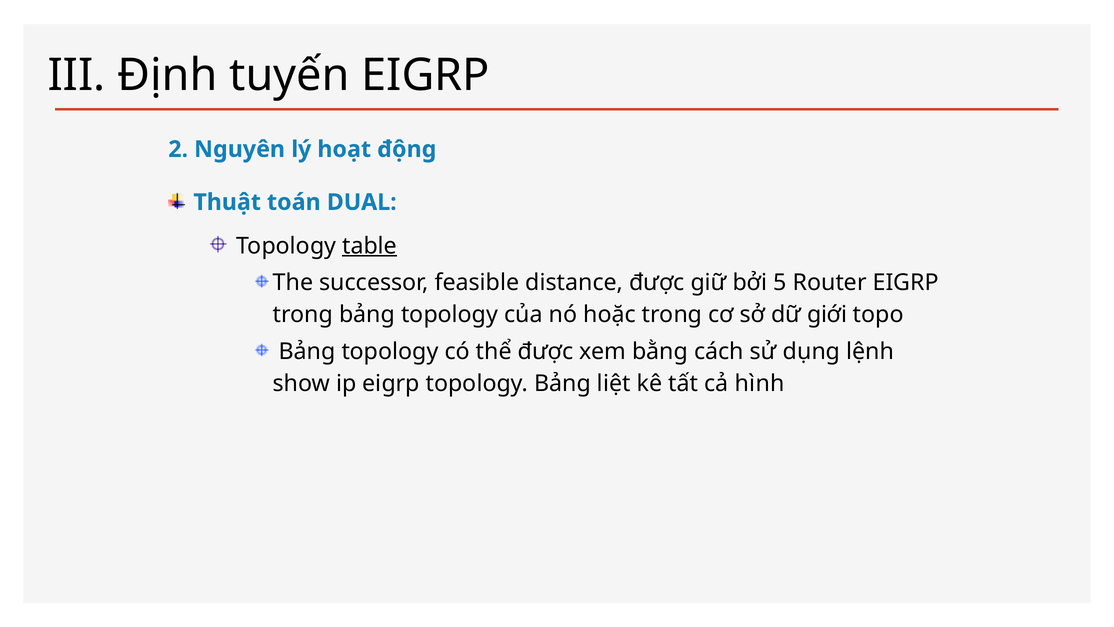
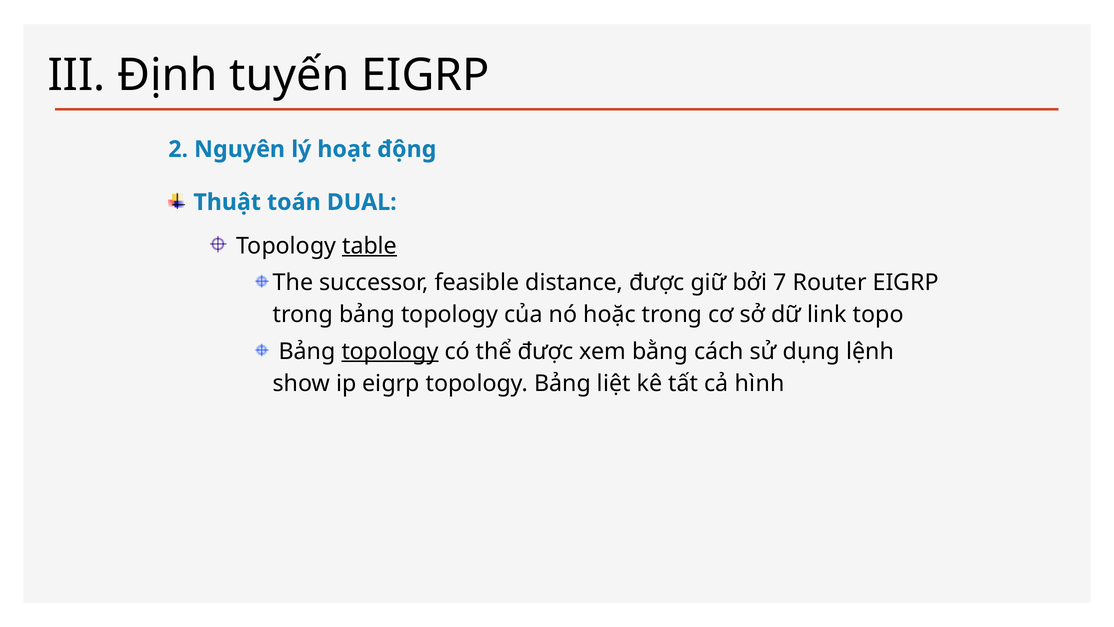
5: 5 -> 7 (780, 282)
giới: giới -> link (827, 314)
topology underline: none -> present (390, 351)
